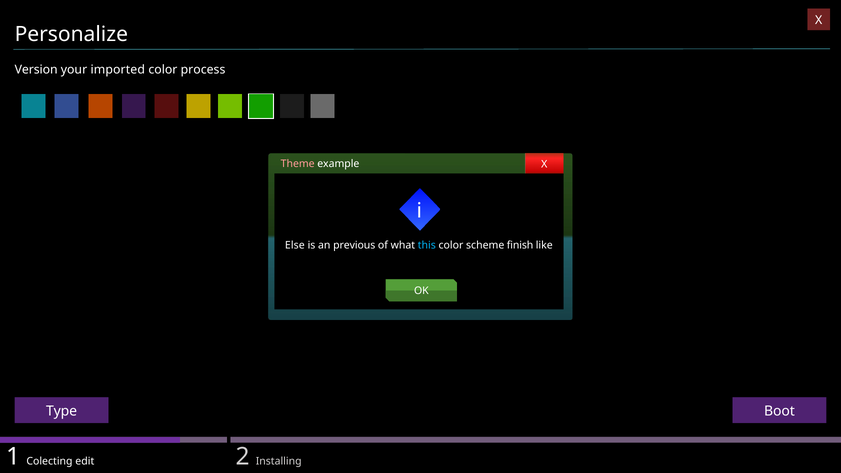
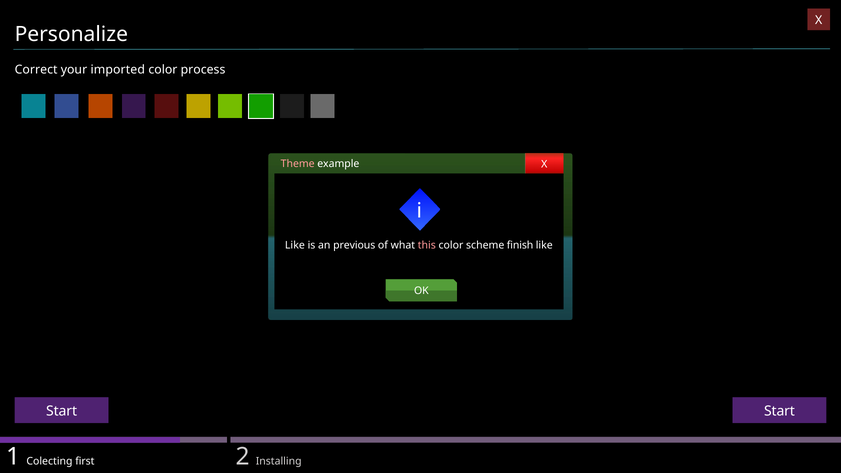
Version: Version -> Correct (36, 70)
Else: Else -> Like (295, 245)
this colour: light blue -> pink (427, 245)
Type: Type -> Start (62, 411)
Boot: Boot -> Start (779, 411)
edit: edit -> first (85, 461)
